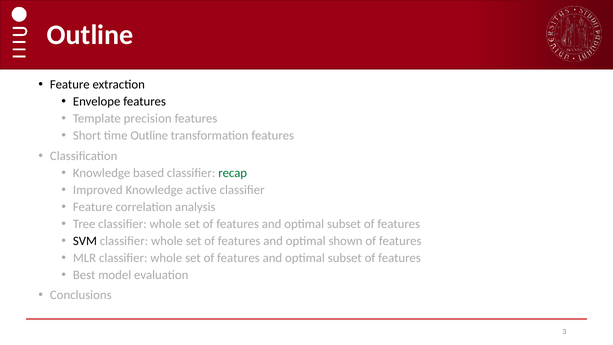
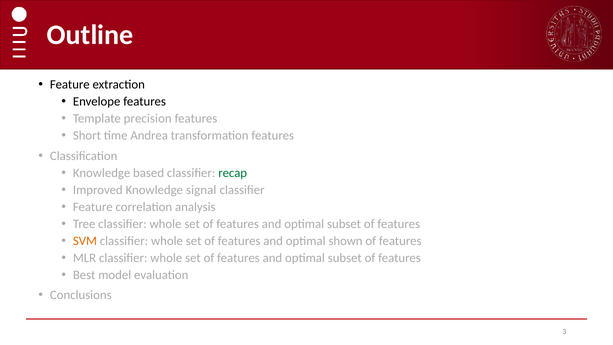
time Outline: Outline -> Andrea (149, 136)
active: active -> signal (201, 190)
SVM colour: black -> orange (85, 241)
